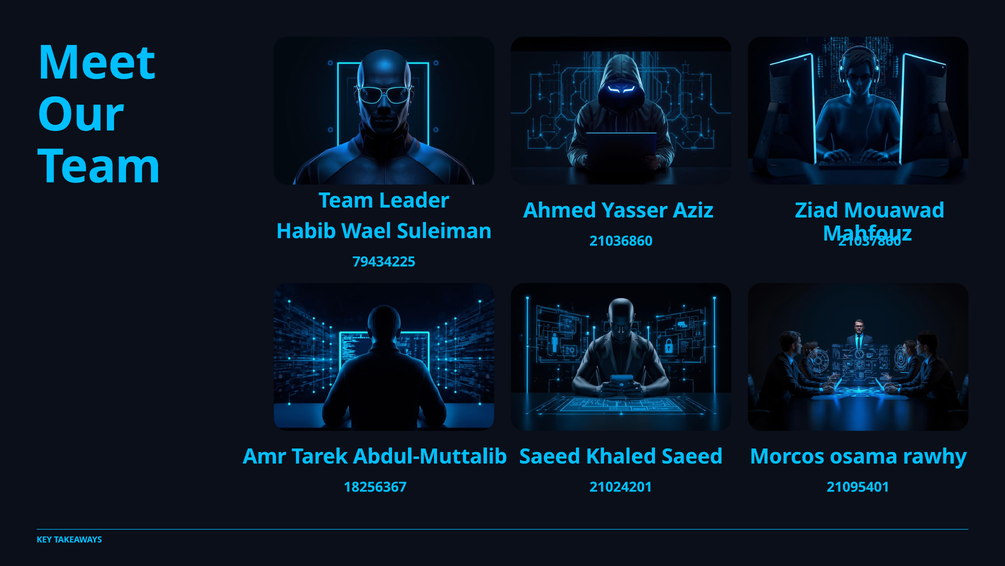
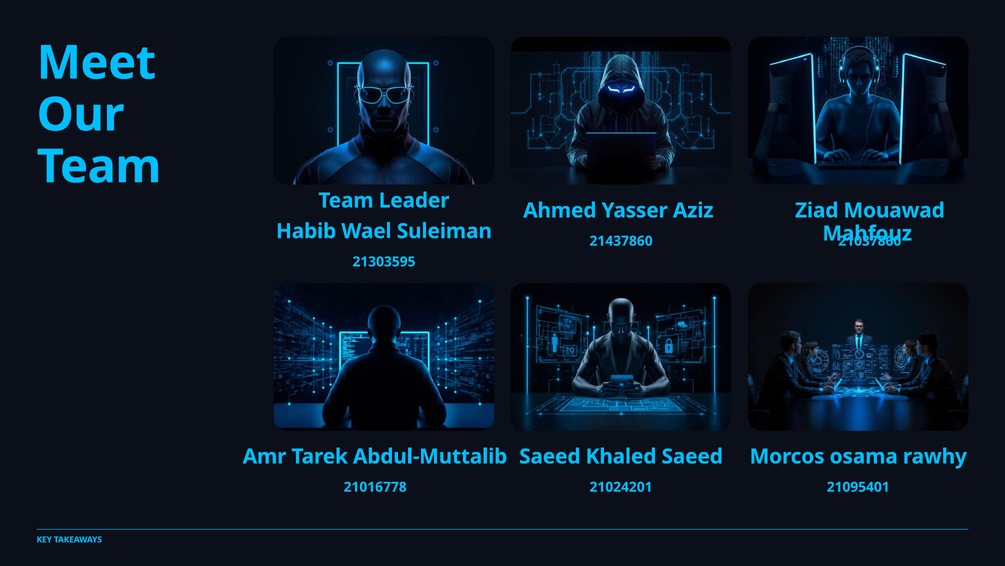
21036860: 21036860 -> 21437860 (621, 241)
79434225: 79434225 -> 21303595 (384, 261)
18256367: 18256367 -> 21016778 (375, 487)
